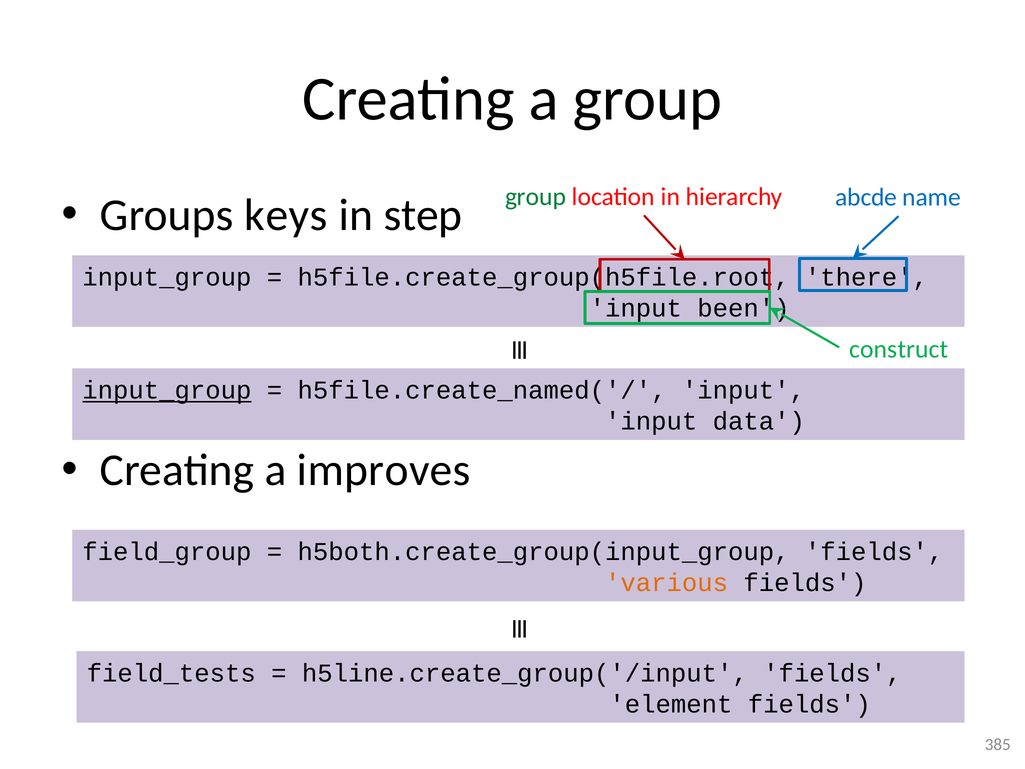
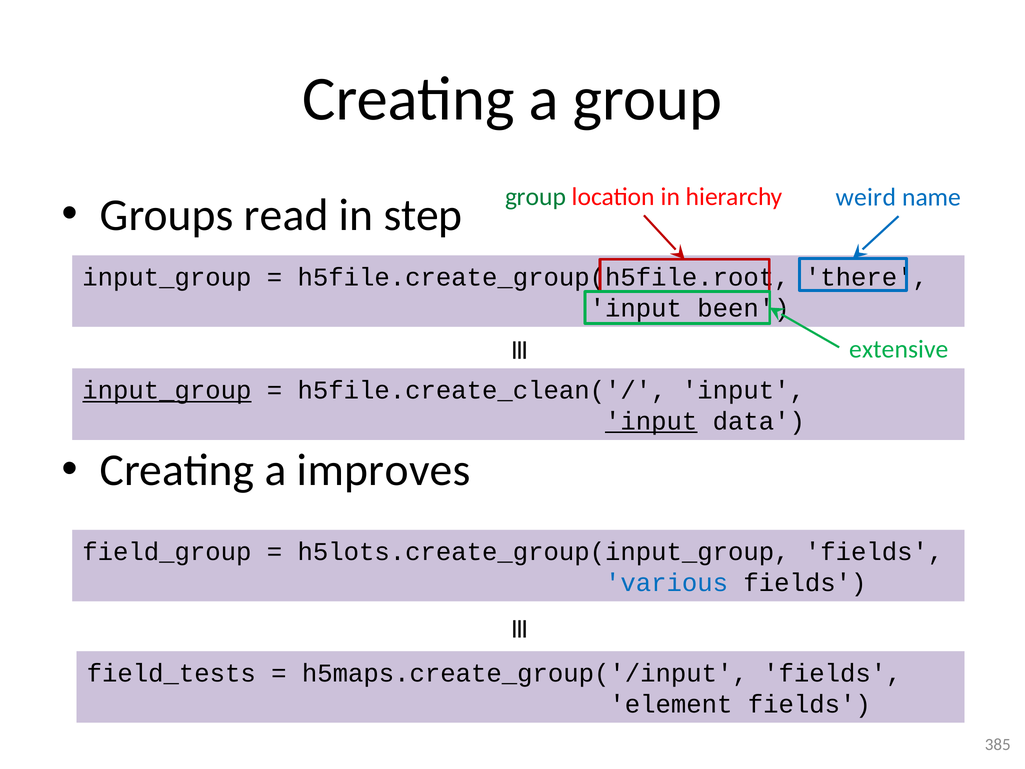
abcde: abcde -> weird (866, 197)
keys: keys -> read (286, 215)
construct: construct -> extensive (899, 349)
h5file.create_named('/: h5file.create_named('/ -> h5file.create_clean('/ (482, 390)
input underline: none -> present (651, 421)
h5both.create_group(input_group: h5both.create_group(input_group -> h5lots.create_group(input_group (544, 552)
various colour: orange -> blue (667, 583)
h5line.create_group('/input: h5line.create_group('/input -> h5maps.create_group('/input (525, 673)
